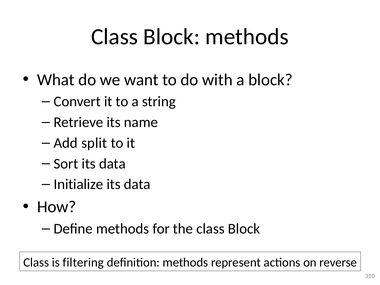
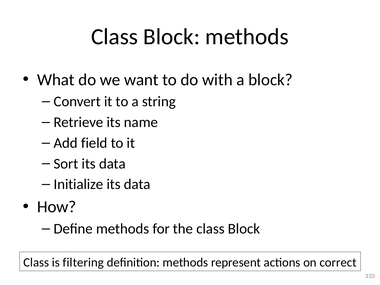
split: split -> field (94, 143)
reverse: reverse -> correct (338, 262)
